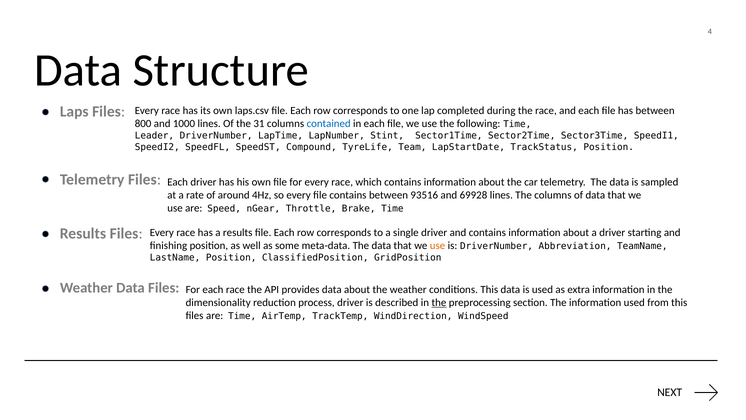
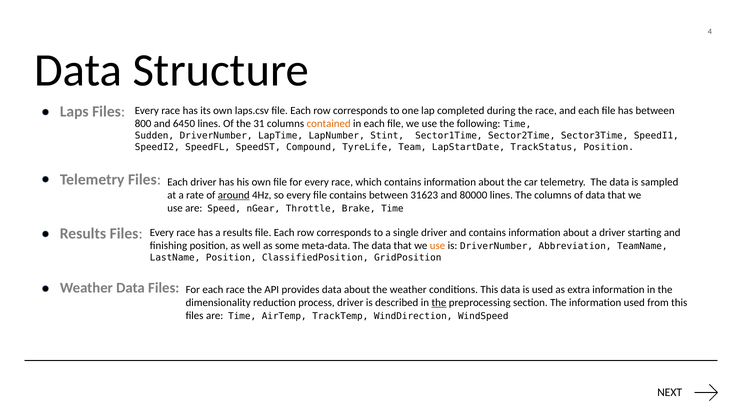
1000: 1000 -> 6450 (184, 124)
contained colour: blue -> orange (329, 124)
Leader: Leader -> Sudden (154, 136)
around underline: none -> present (234, 195)
93516: 93516 -> 31623 (424, 195)
69928: 69928 -> 80000 (473, 195)
